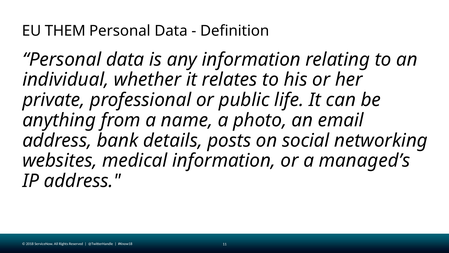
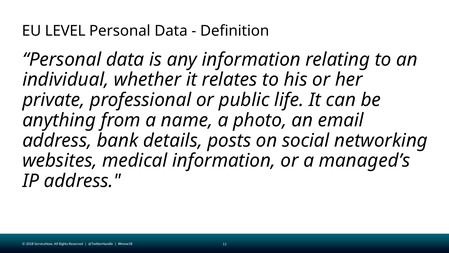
THEM: THEM -> LEVEL (65, 31)
